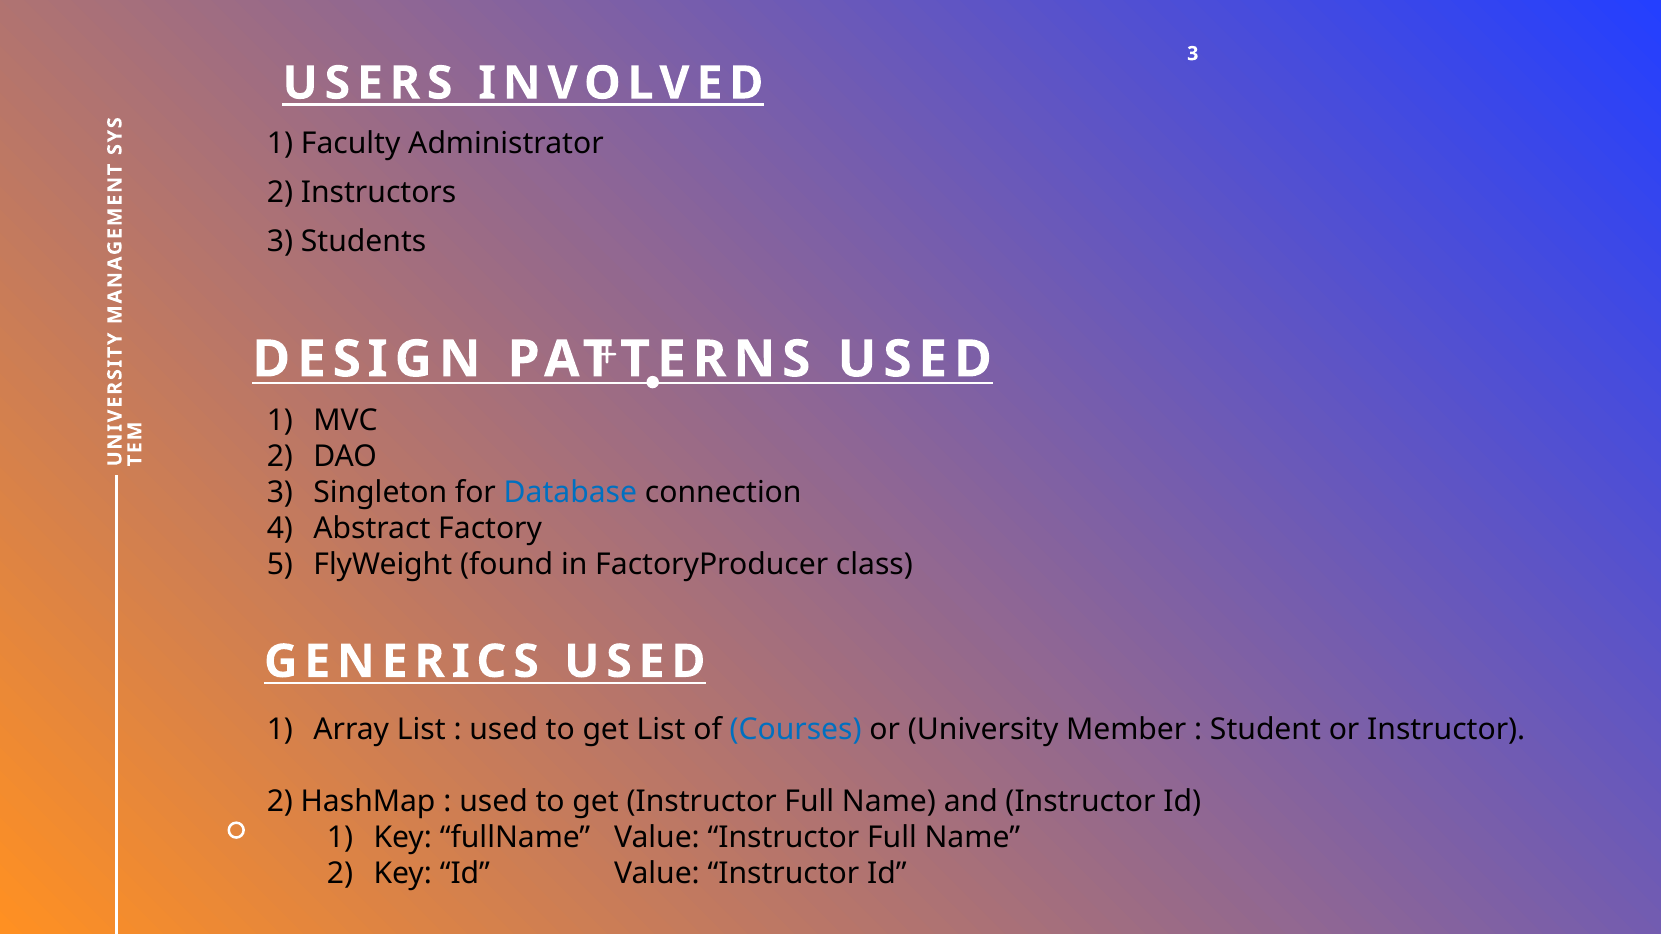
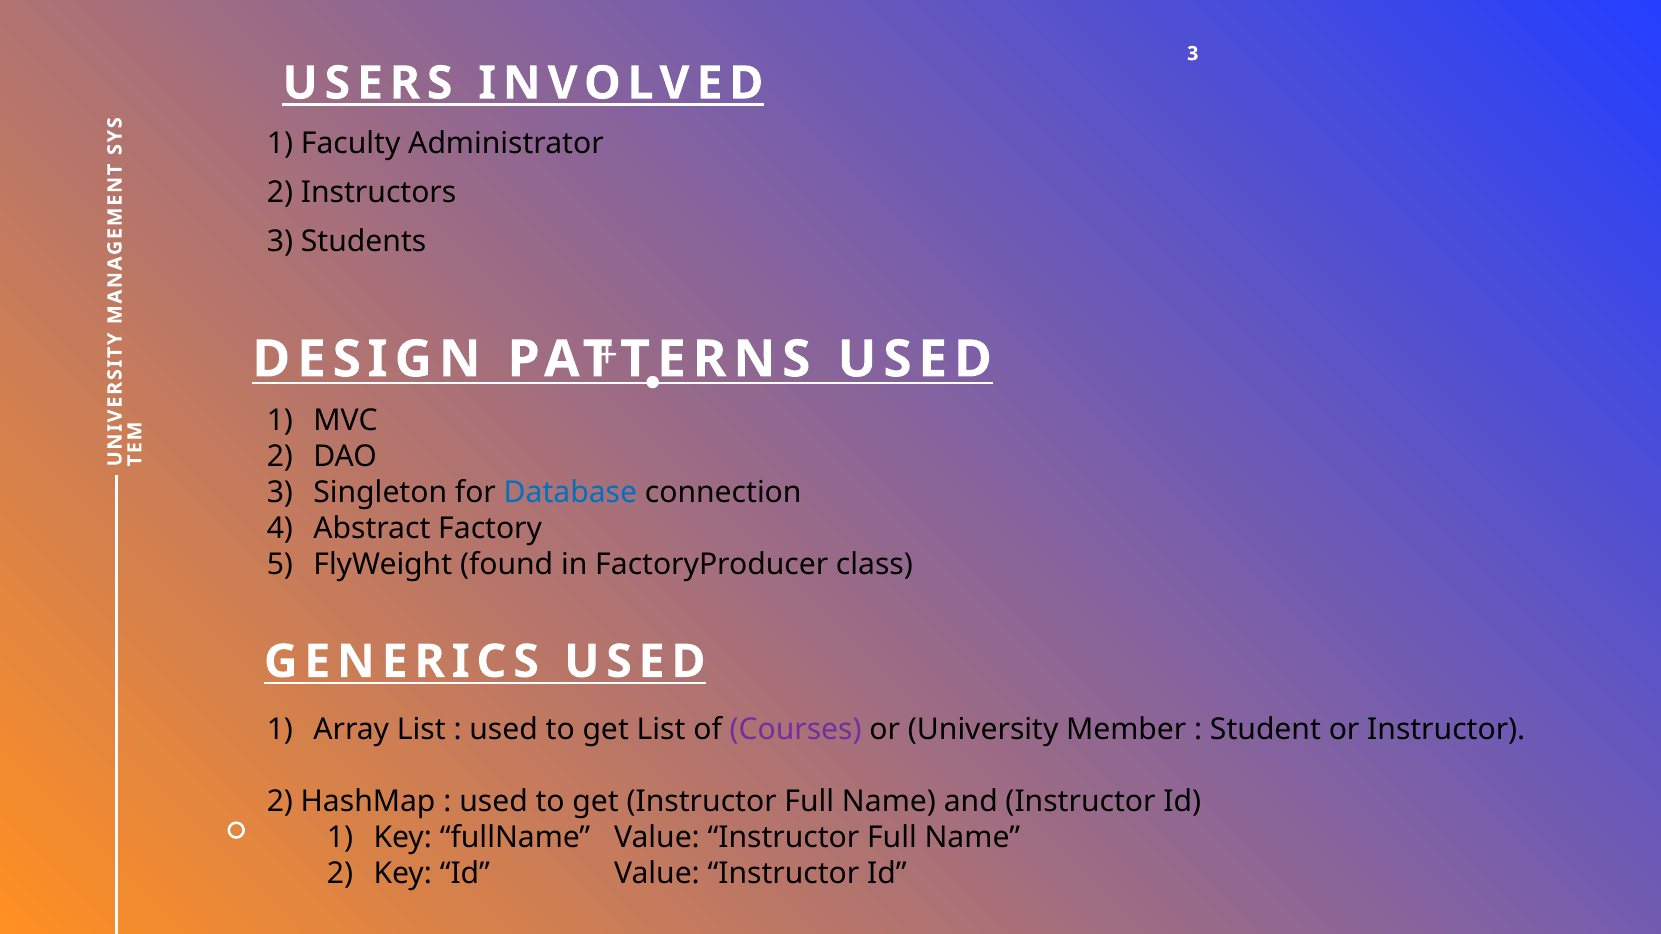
Courses colour: blue -> purple (796, 729)
